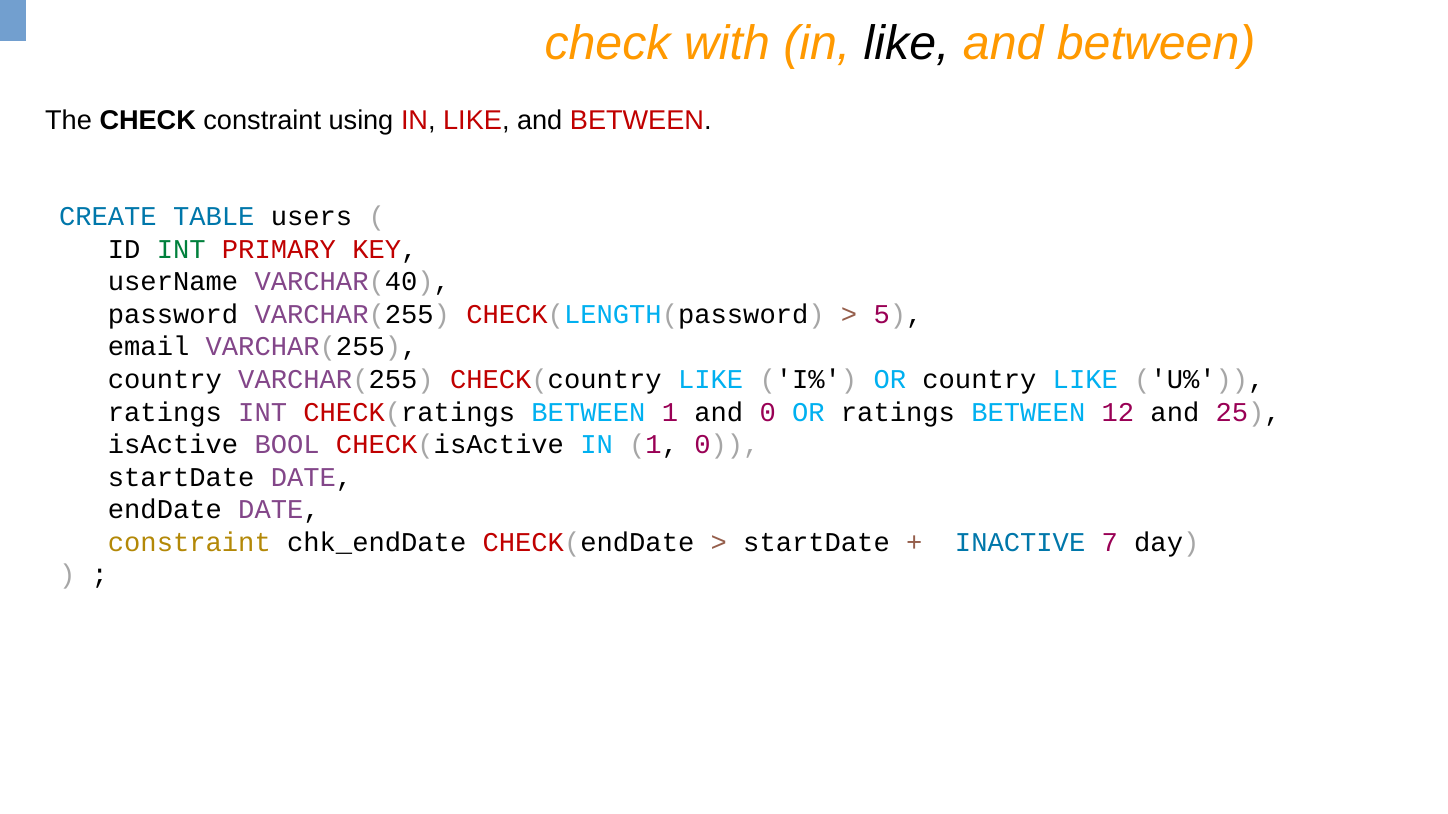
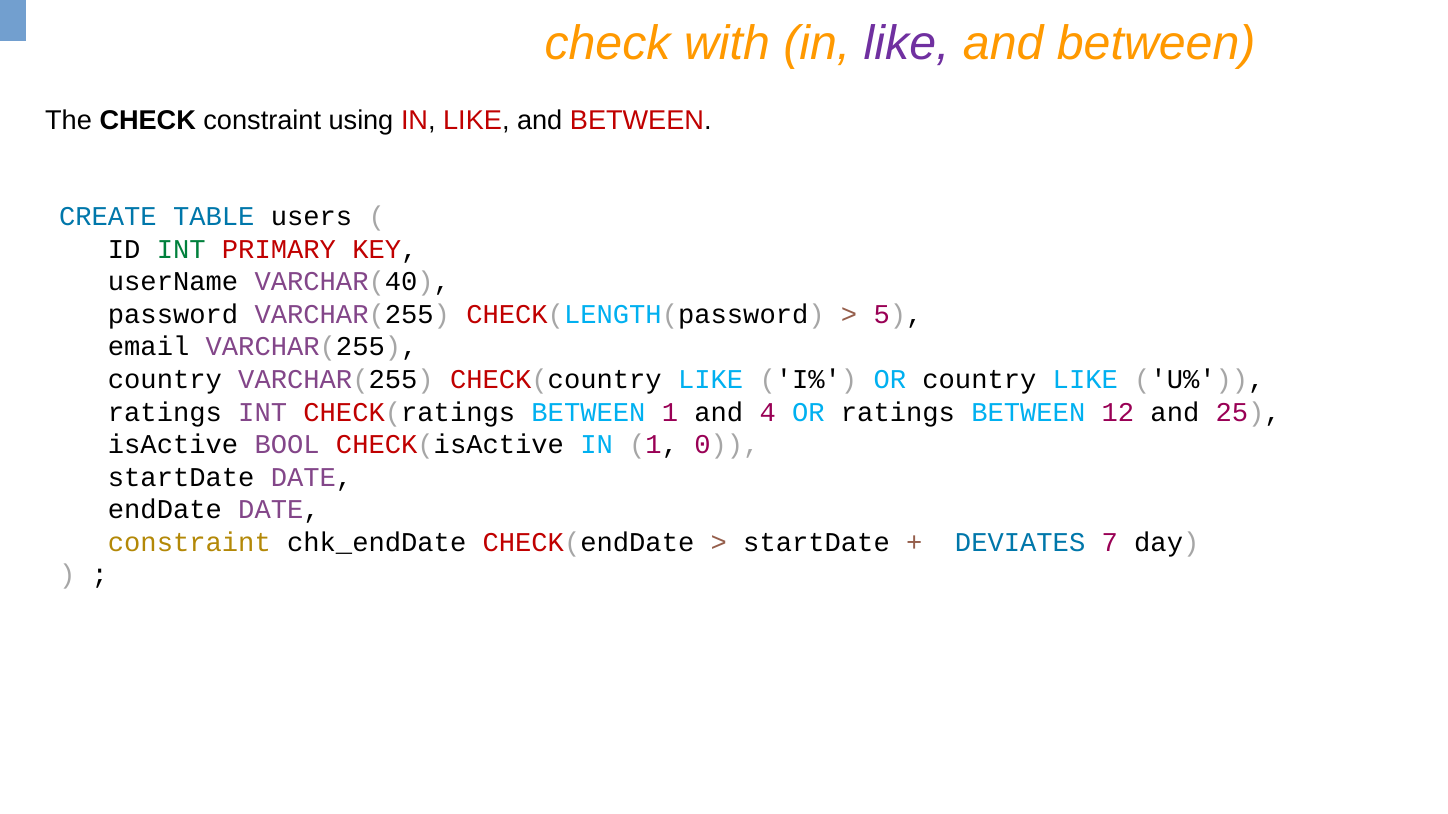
like colour: black -> purple (907, 43)
and 0: 0 -> 4 (768, 412)
INACTIVE: INACTIVE -> DEVIATES (1020, 543)
